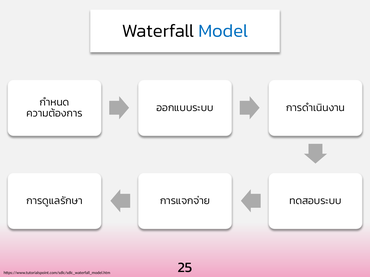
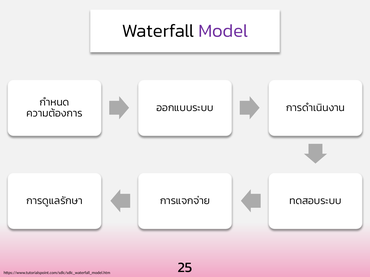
Model colour: blue -> purple (223, 31)
